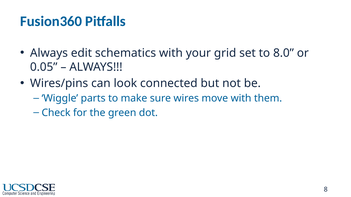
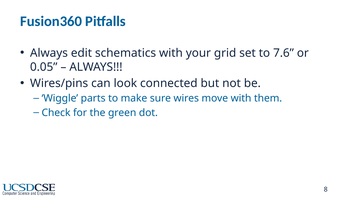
8.0: 8.0 -> 7.6 (283, 53)
